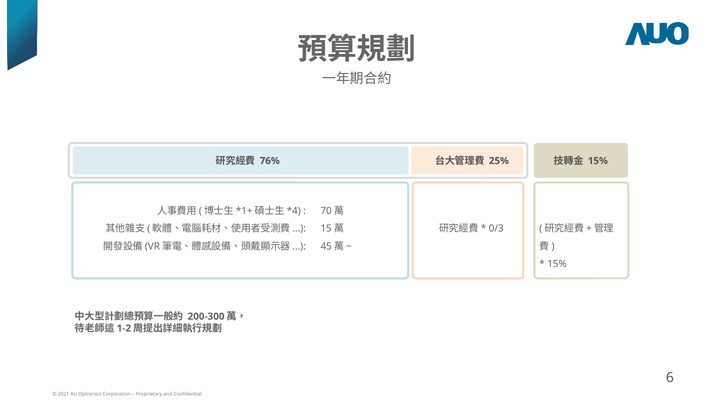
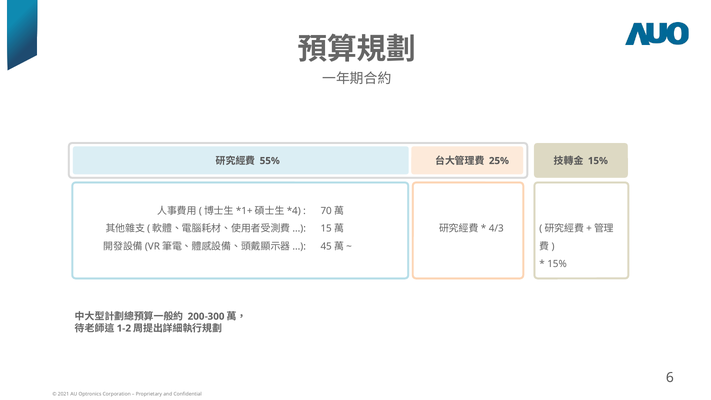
76%: 76% -> 55% (270, 161)
0/3: 0/3 -> 4/3 (496, 228)
